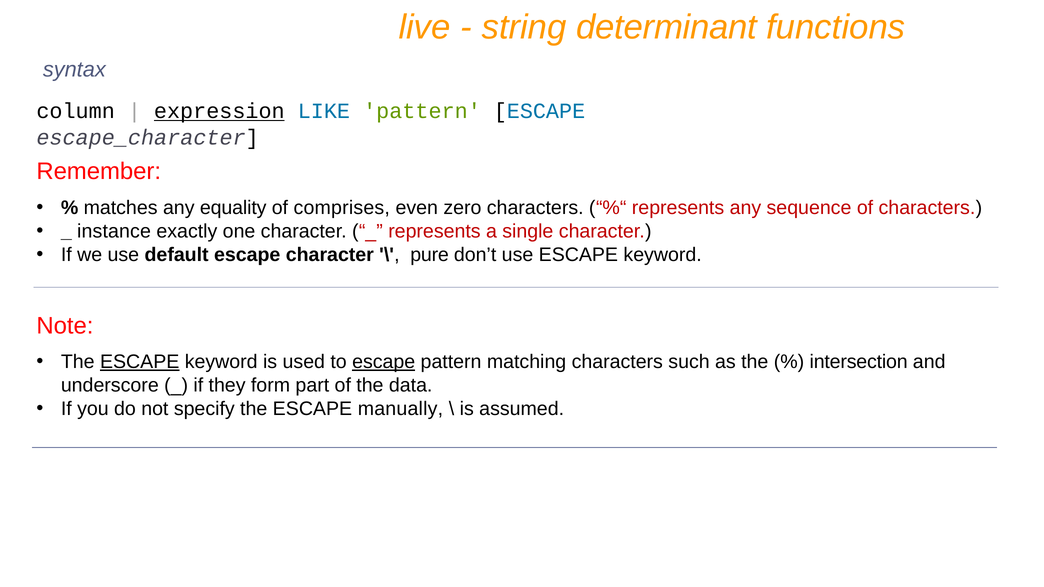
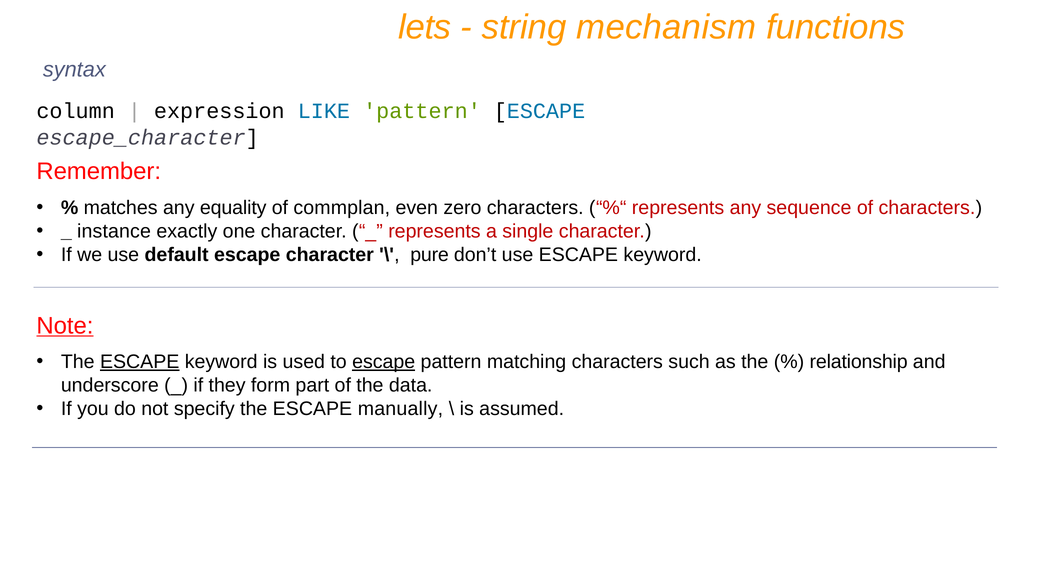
live: live -> lets (425, 27)
determinant: determinant -> mechanism (666, 27)
expression underline: present -> none (219, 111)
comprises: comprises -> commplan (342, 208)
Note underline: none -> present (65, 326)
intersection: intersection -> relationship (859, 362)
